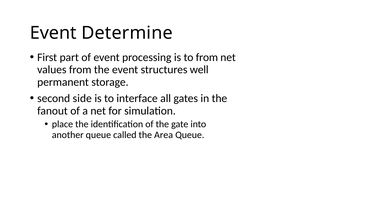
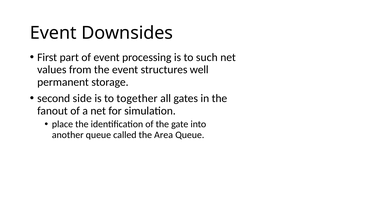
Determine: Determine -> Downsides (127, 33)
to from: from -> such (207, 58)
interface: interface -> together (137, 99)
